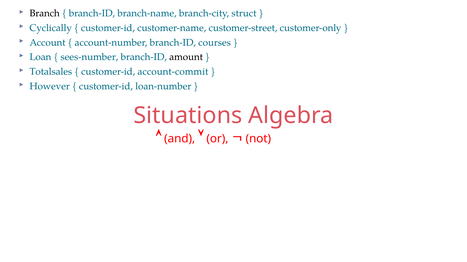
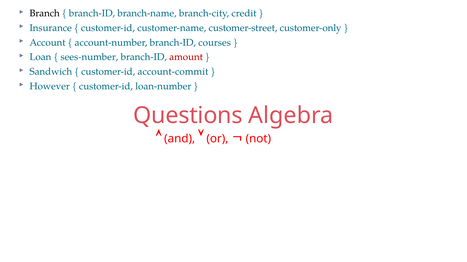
struct: struct -> credit (244, 13)
Cyclically: Cyclically -> Insurance (51, 28)
amount colour: black -> red (186, 57)
Totalsales: Totalsales -> Sandwich (51, 72)
Situations: Situations -> Questions (188, 116)
